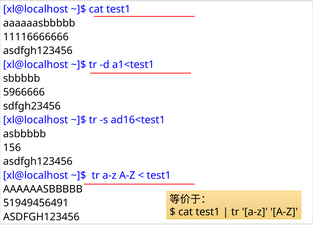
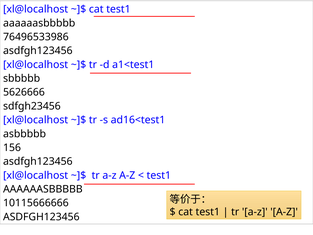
11116666666: 11116666666 -> 76496533986 (36, 37)
5966666: 5966666 -> 5626666 (24, 92)
51949456491: 51949456491 -> 10115666666 (36, 203)
